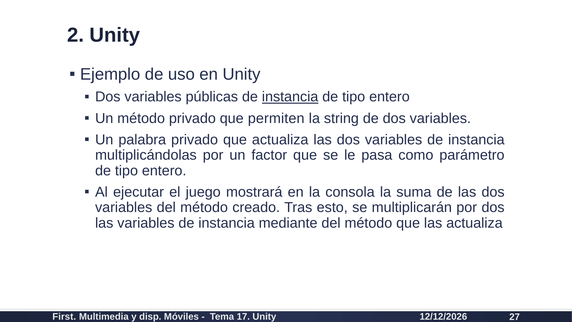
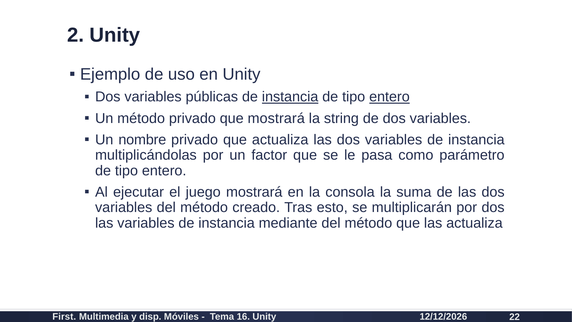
entero underline: none -> present (389, 97)
que permiten: permiten -> mostrará (276, 118)
palabra: palabra -> nombre (142, 140)
17: 17 -> 16 (243, 317)
27: 27 -> 22 (515, 317)
